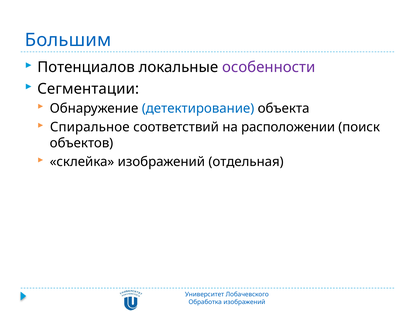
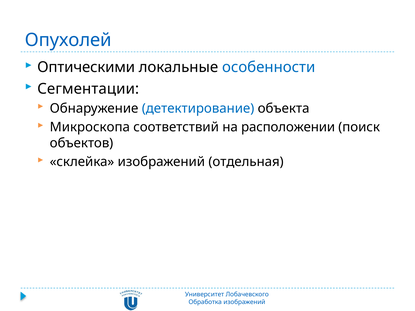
Большим: Большим -> Опухолей (68, 40)
Потенциалов: Потенциалов -> Оптическими (86, 67)
особенности colour: purple -> blue (269, 67)
Спиральное: Спиральное -> Микроскопа (90, 127)
